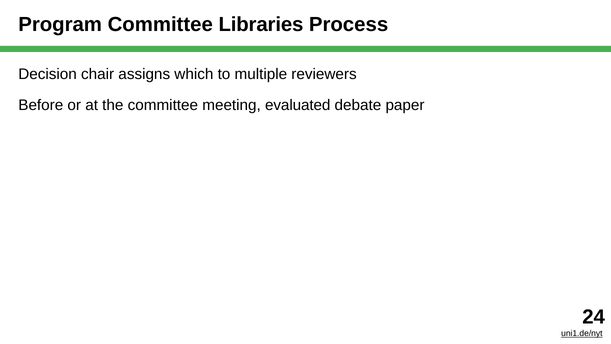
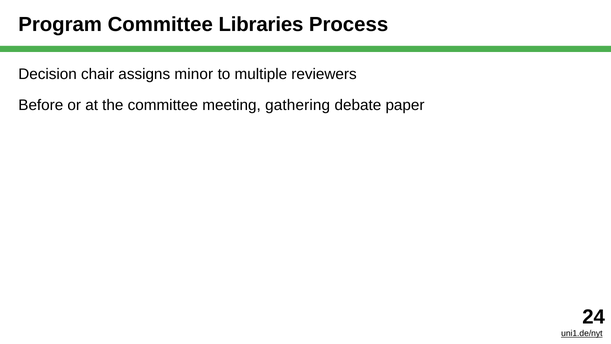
which: which -> minor (194, 74)
evaluated: evaluated -> gathering (298, 105)
